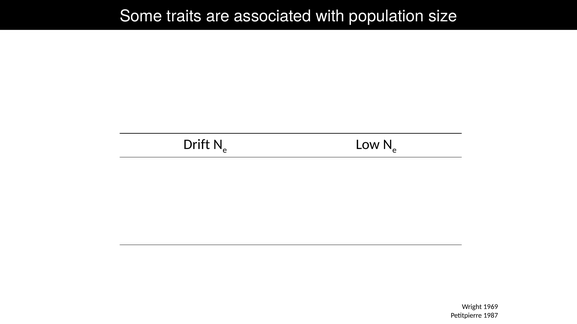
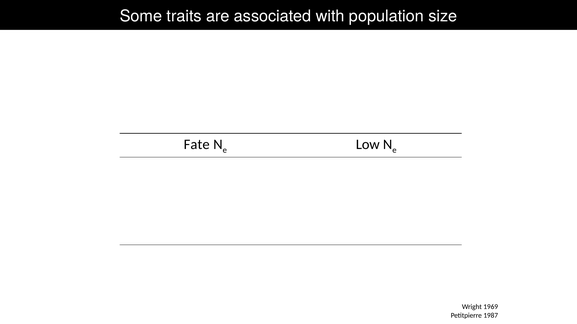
Drift: Drift -> Fate (197, 145)
